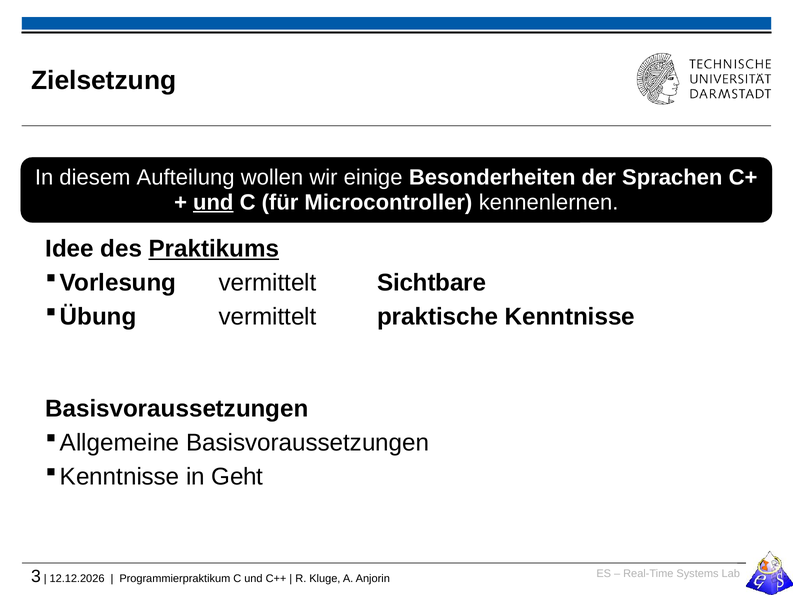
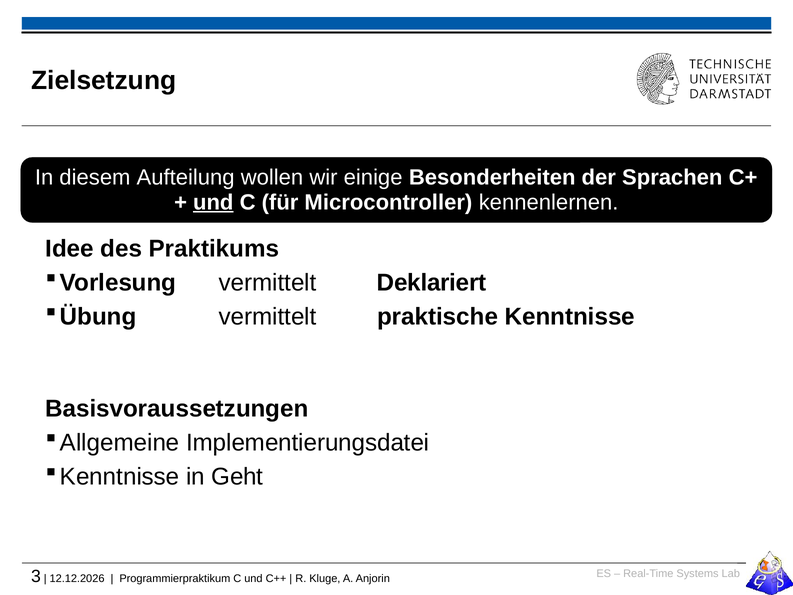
Praktikums underline: present -> none (214, 249)
Sichtbare: Sichtbare -> Deklariert (432, 283)
Basisvoraussetzungen: Basisvoraussetzungen -> Implementierungsdatei (308, 443)
